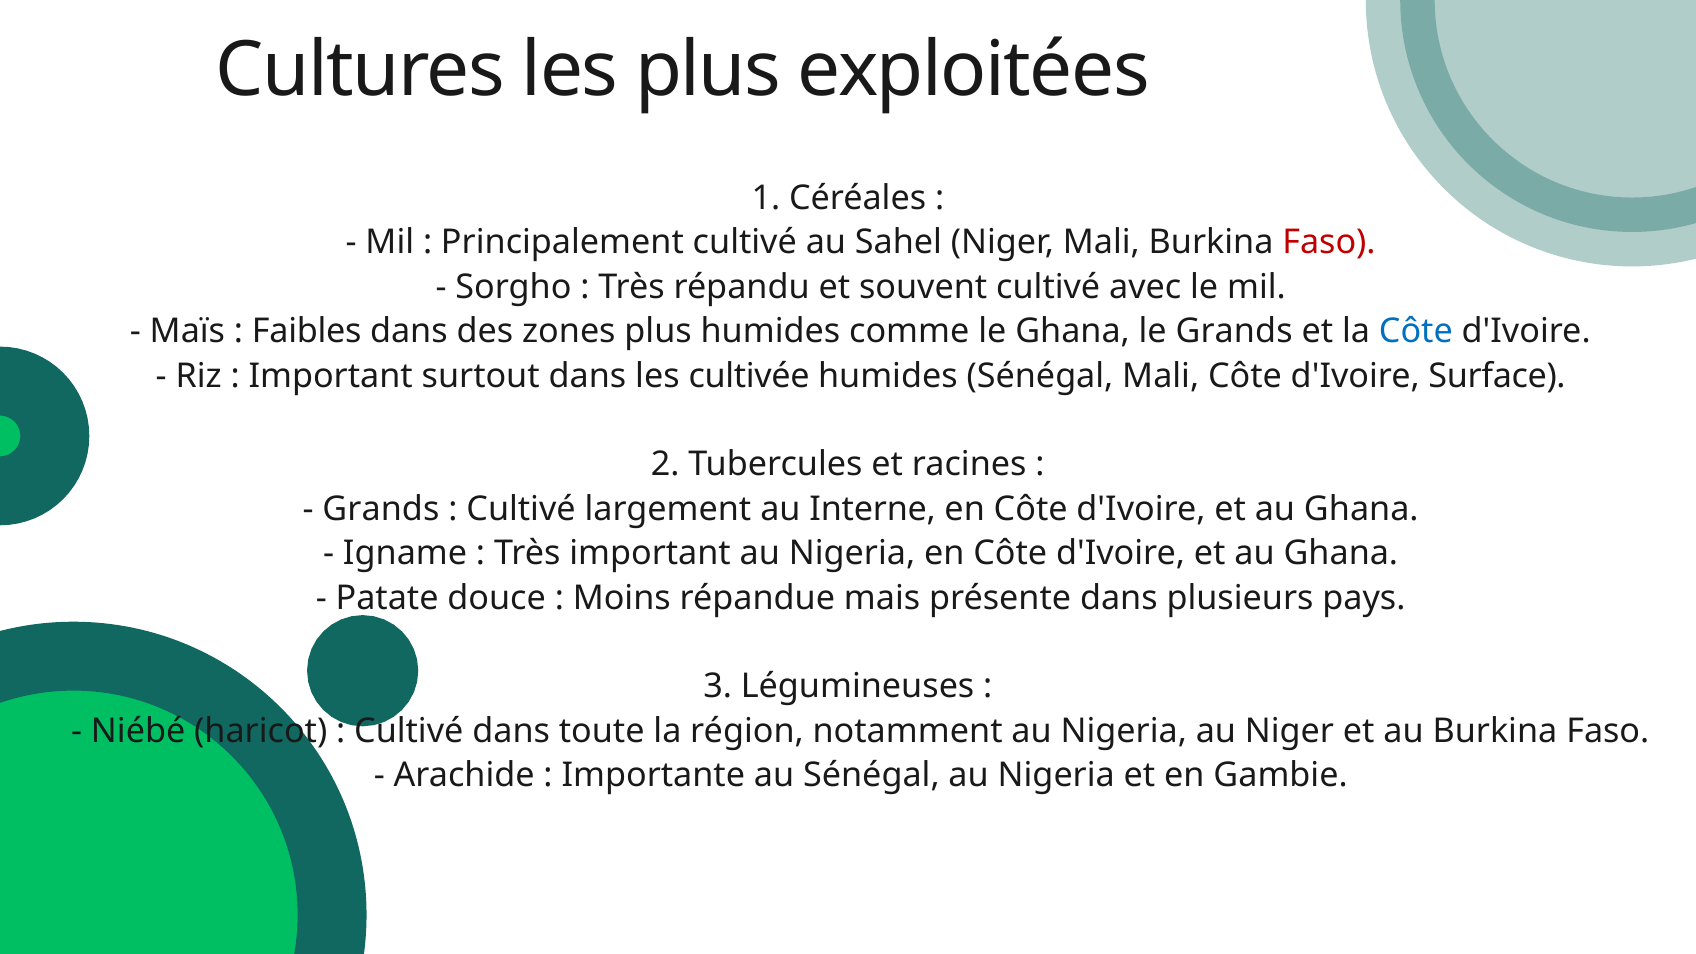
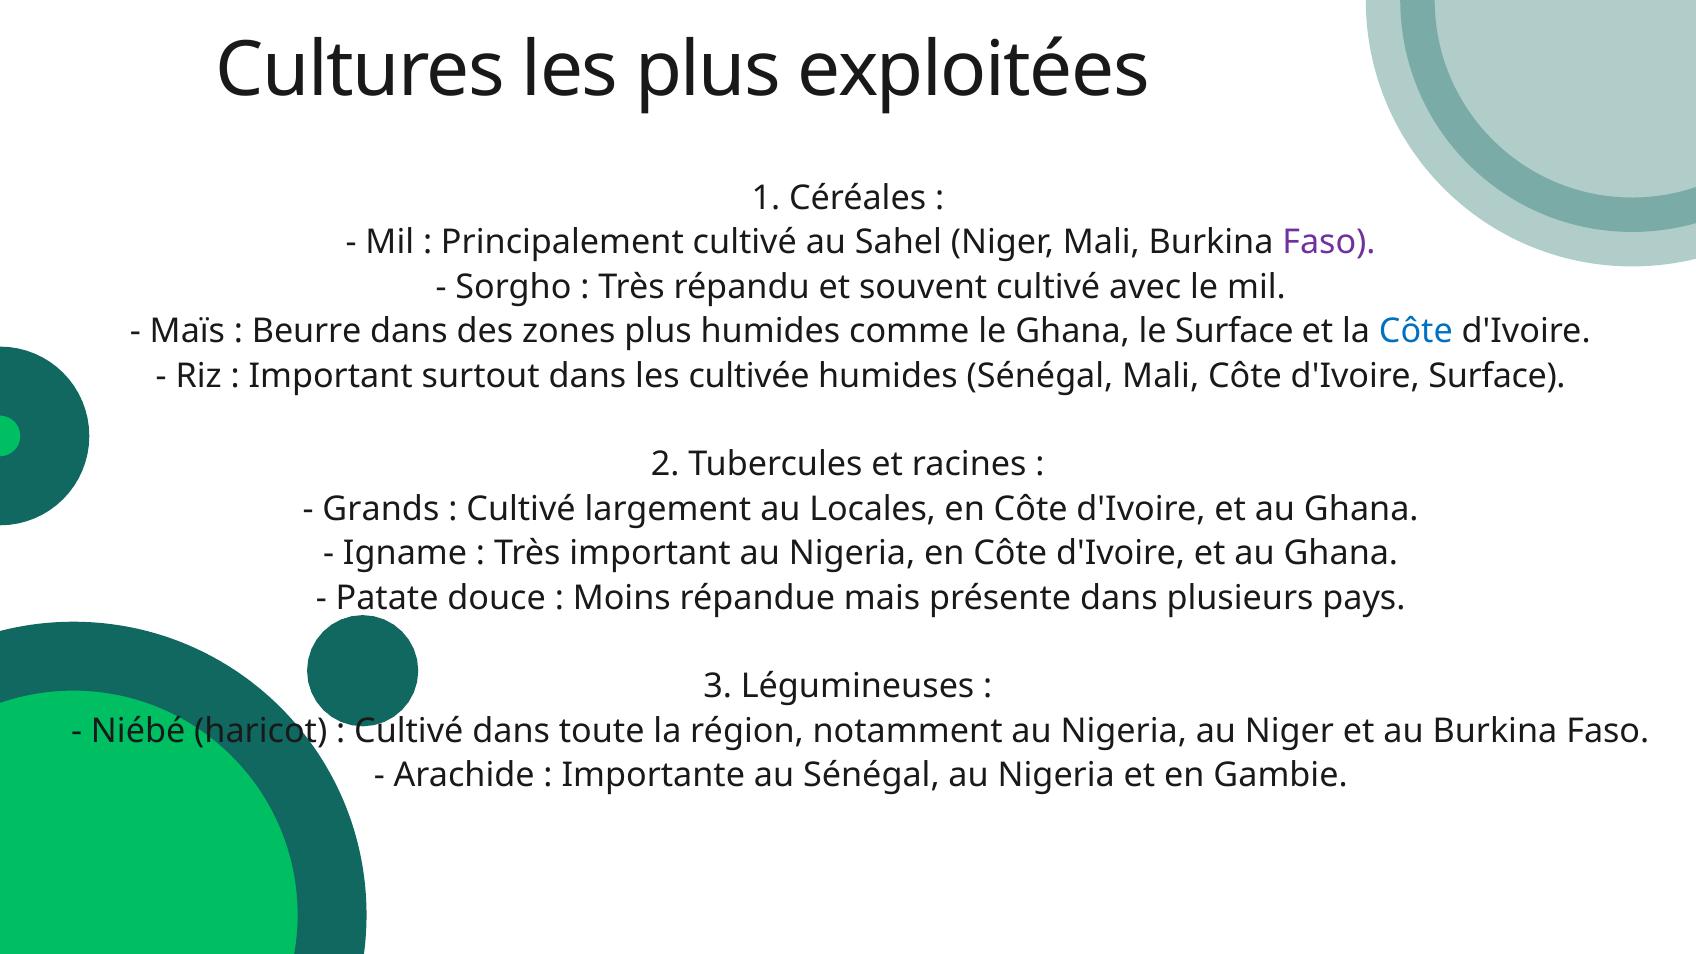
Faso colour: red -> purple (1329, 243)
Faibles: Faibles -> Beurre (307, 331)
le Grands: Grands -> Surface (1234, 331)
Interne: Interne -> Locales (873, 509)
